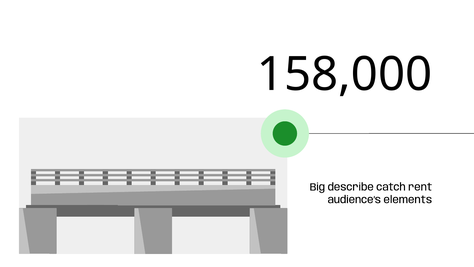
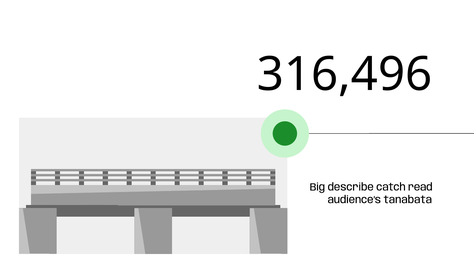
158,000: 158,000 -> 316,496 (345, 74)
rent: rent -> read (420, 187)
elements: elements -> tanabata (408, 199)
